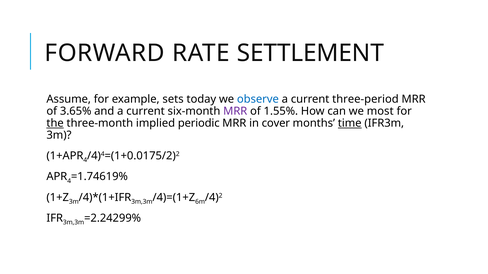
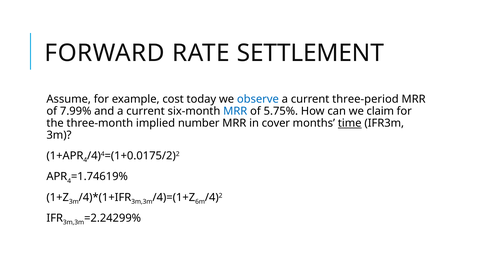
sets: sets -> cost (173, 99)
3.65%: 3.65% -> 7.99% (76, 111)
MRR colour: purple -> blue (235, 111)
1.55%: 1.55% -> 5.75% (281, 111)
most: most -> claim (380, 111)
the underline: present -> none (55, 123)
periodic: periodic -> number (199, 123)
